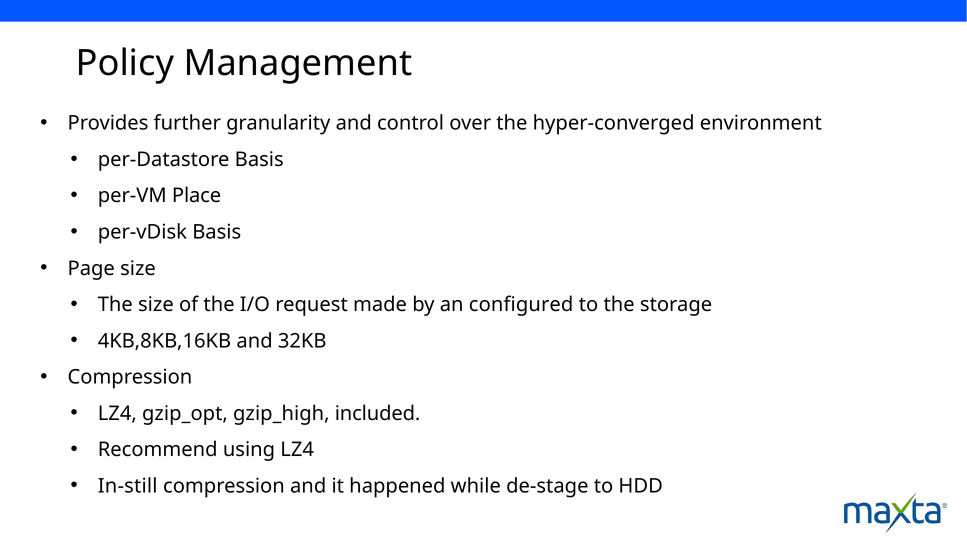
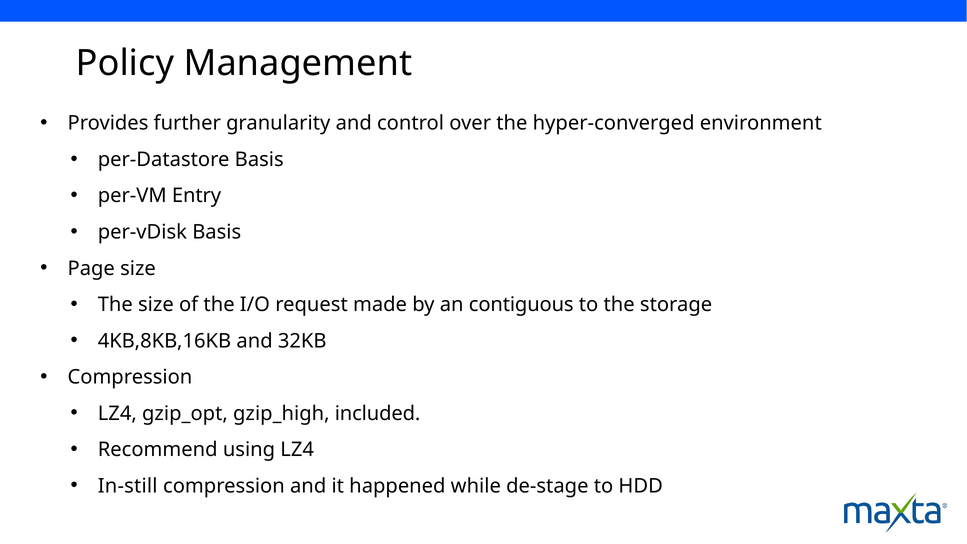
Place: Place -> Entry (197, 196)
configured: configured -> contiguous (521, 305)
